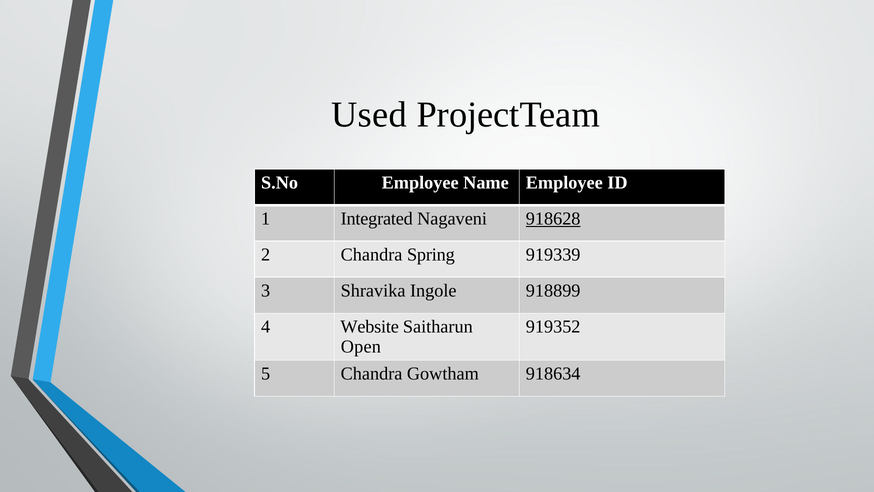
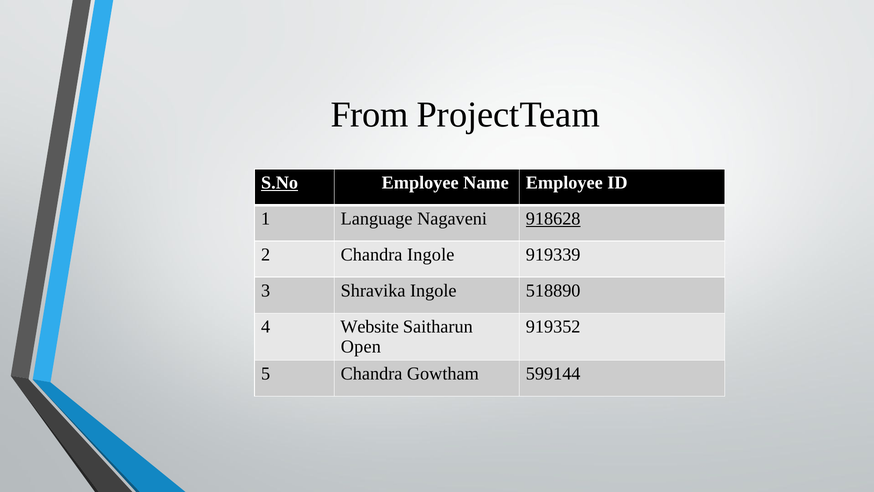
Used: Used -> From (369, 115)
S.No underline: none -> present (280, 182)
Integrated: Integrated -> Language (377, 218)
Chandra Spring: Spring -> Ingole (431, 254)
918899: 918899 -> 518890 (553, 290)
918634: 918634 -> 599144 (553, 373)
